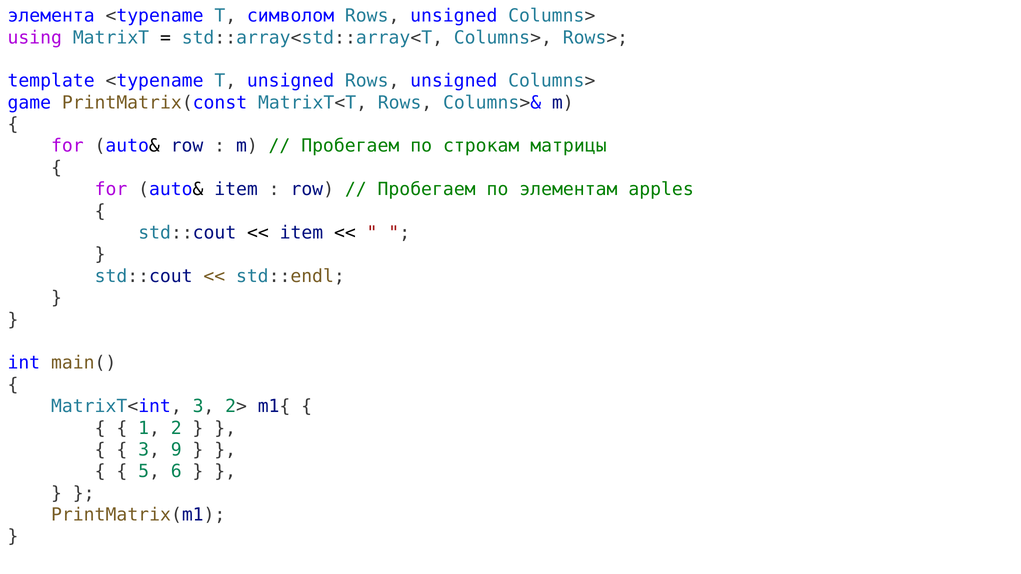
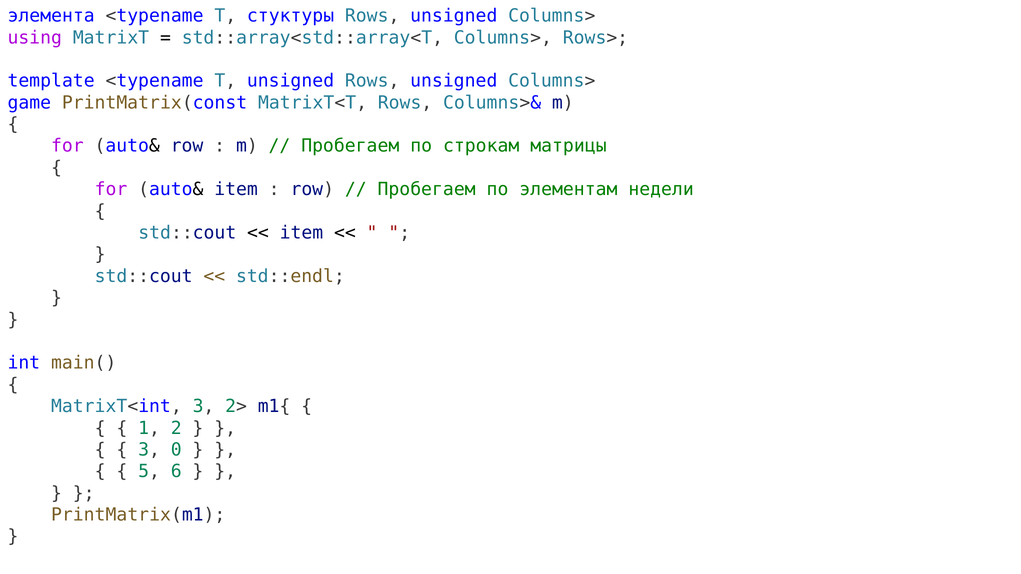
символом: символом -> стуктуры (291, 16)
apples: apples -> недели (661, 190)
9: 9 -> 0 (176, 450)
